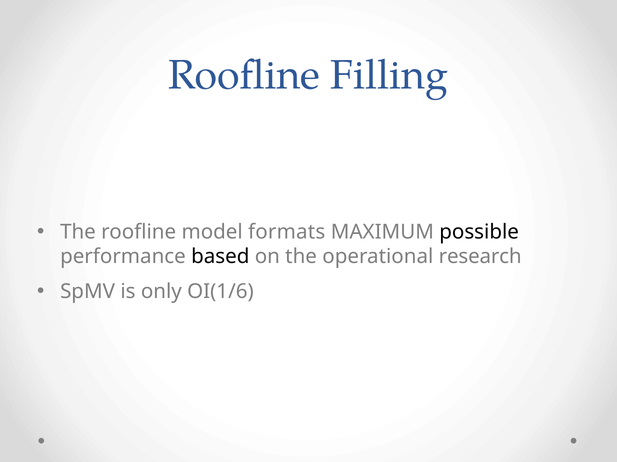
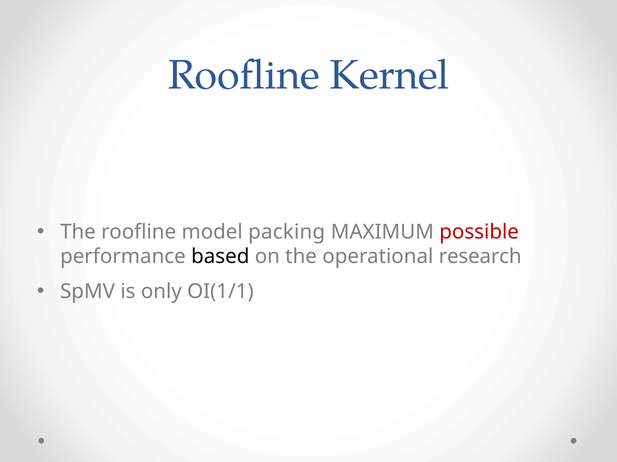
Filling: Filling -> Kernel (390, 76)
formats: formats -> packing (287, 232)
possible colour: black -> red (479, 232)
OI(1/6: OI(1/6 -> OI(1/1 (220, 292)
